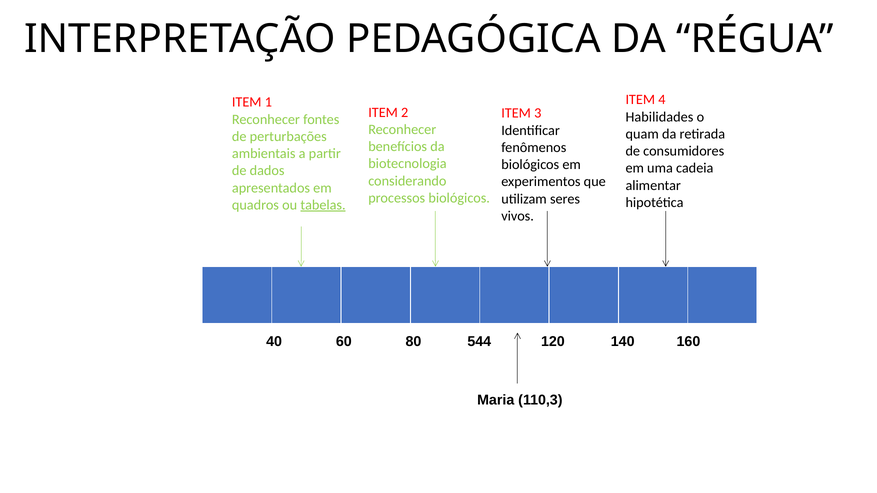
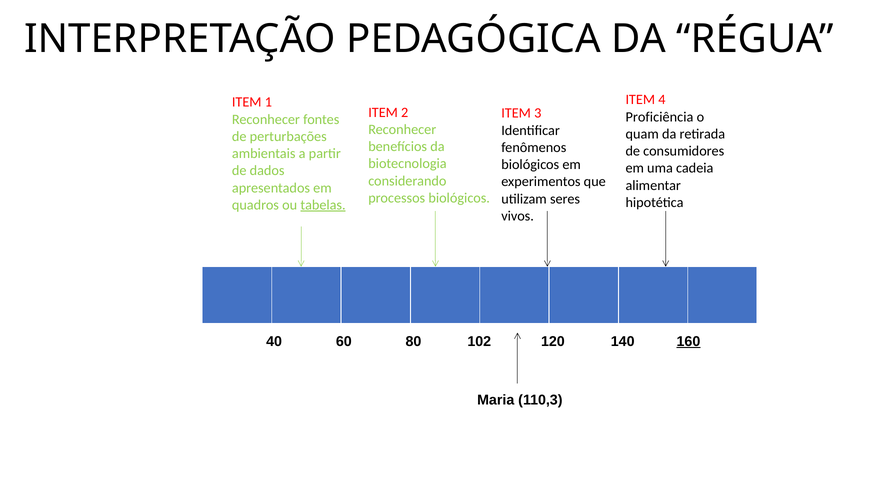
Habilidades: Habilidades -> Proficiência (659, 117)
544: 544 -> 102 (479, 342)
160 underline: none -> present (688, 342)
